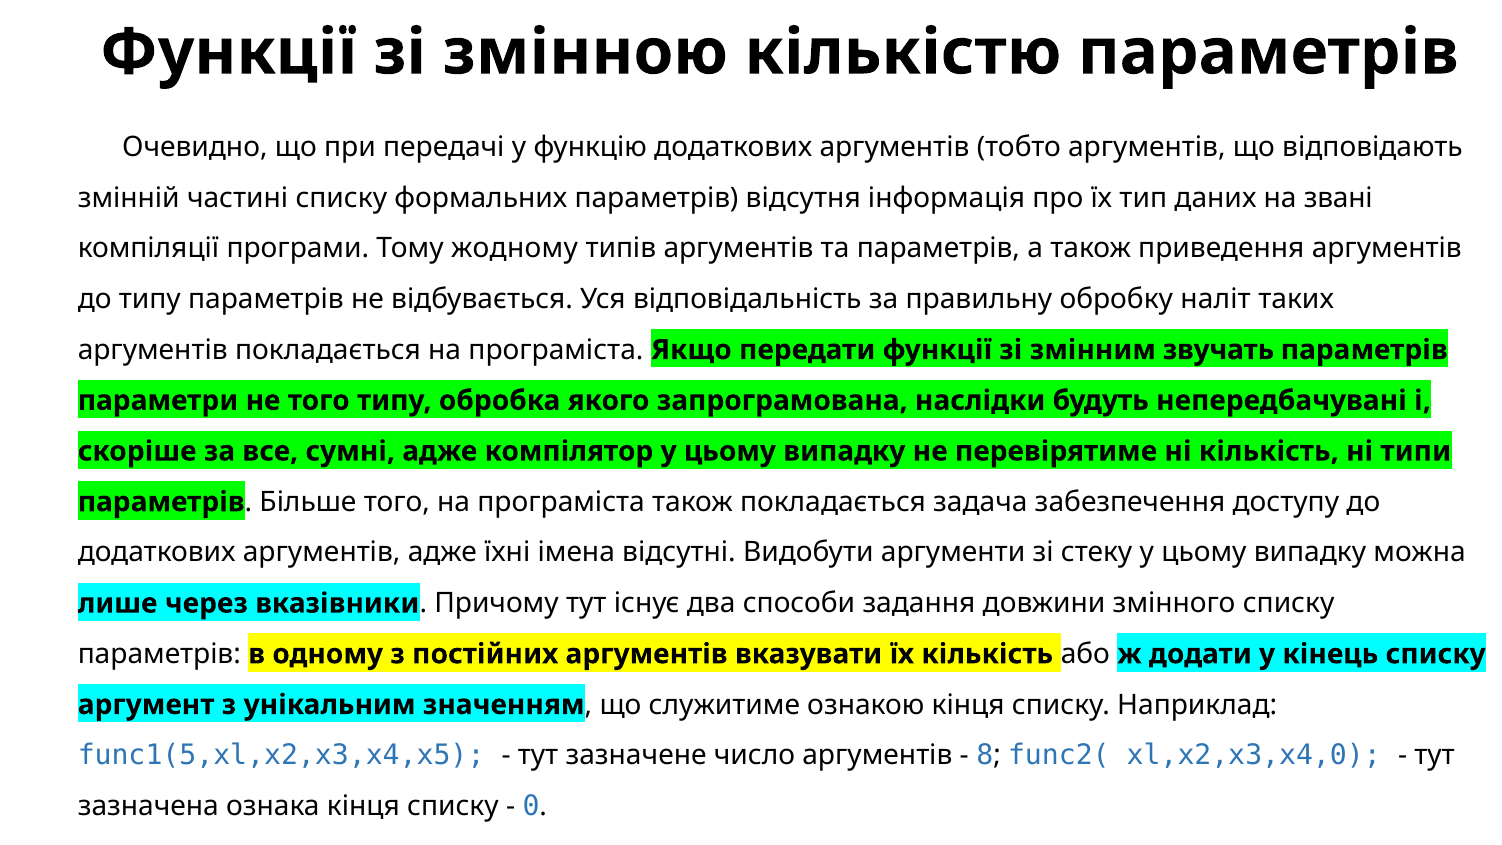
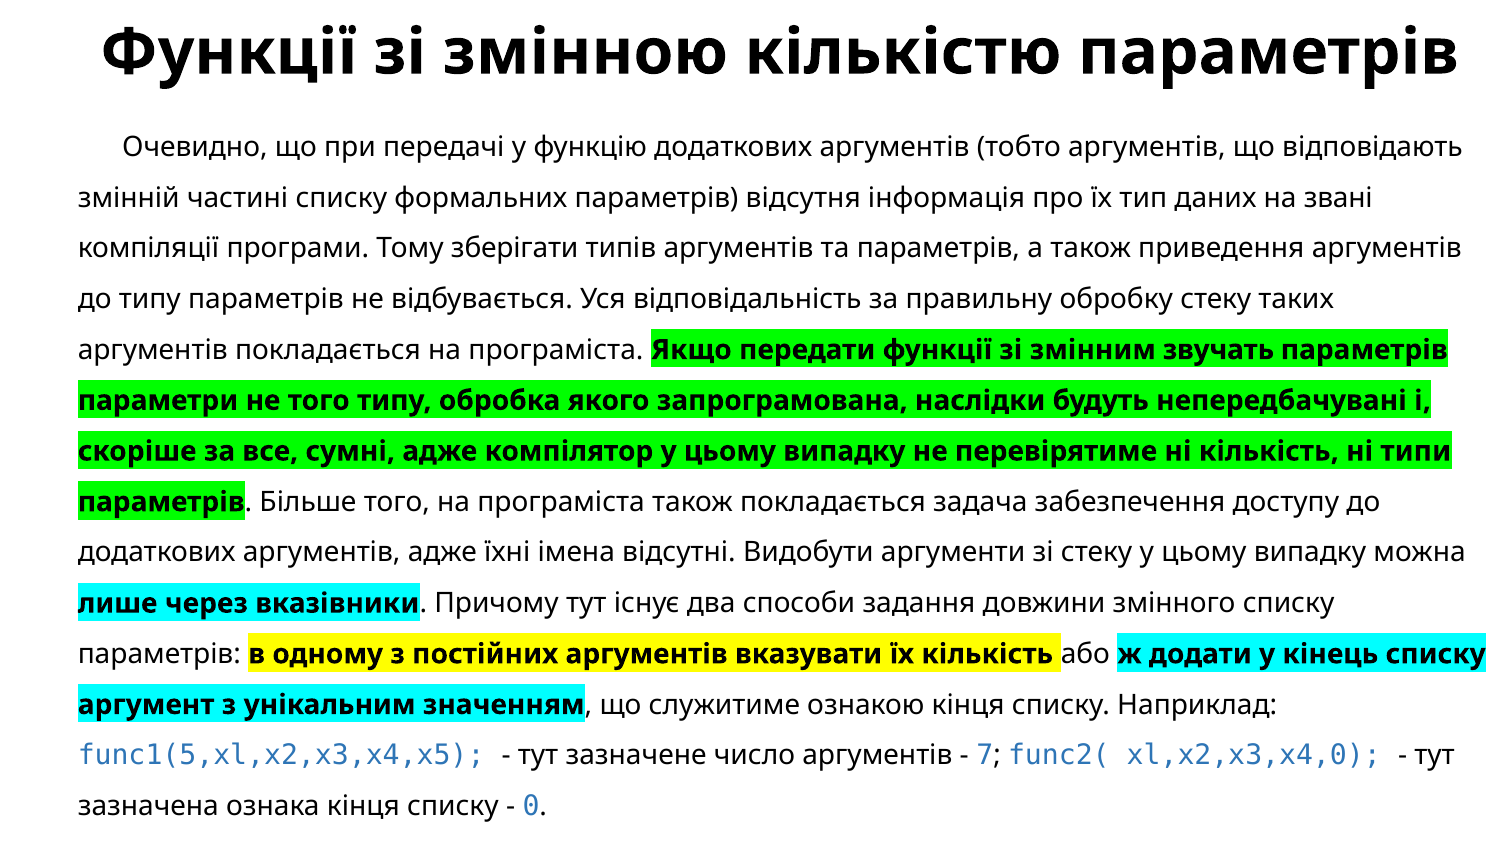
жодному: жодному -> зберігати (515, 248)
обробку наліт: наліт -> стеку (1216, 299)
8: 8 -> 7 (985, 755)
